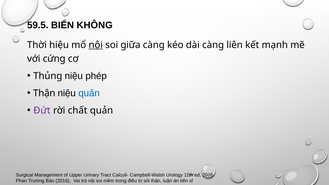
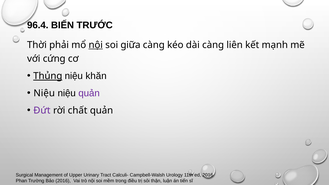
59.5: 59.5 -> 96.4 (38, 25)
KHÔNG: KHÔNG -> TRƯỚC (95, 25)
hiệu: hiệu -> phải (59, 45)
Thủng underline: none -> present (48, 76)
phép: phép -> khăn (96, 76)
Thận: Thận -> Niệu (44, 93)
quản colour: blue -> purple (89, 93)
